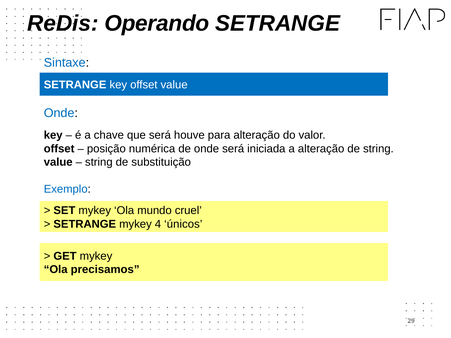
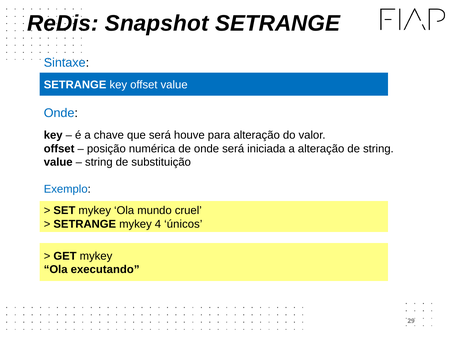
Operando: Operando -> Snapshot (157, 24)
precisamos: precisamos -> executando (105, 270)
